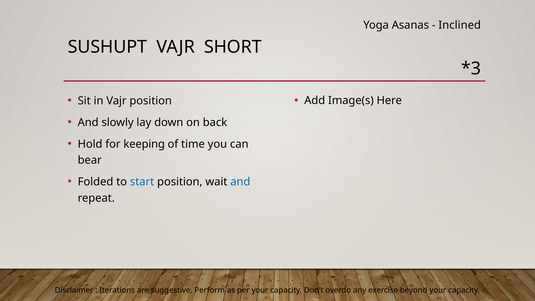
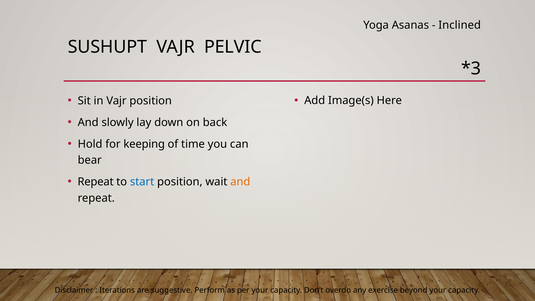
SHORT: SHORT -> PELVIC (233, 47)
Folded: Folded -> Repeat (96, 182)
and colour: blue -> orange (240, 182)
